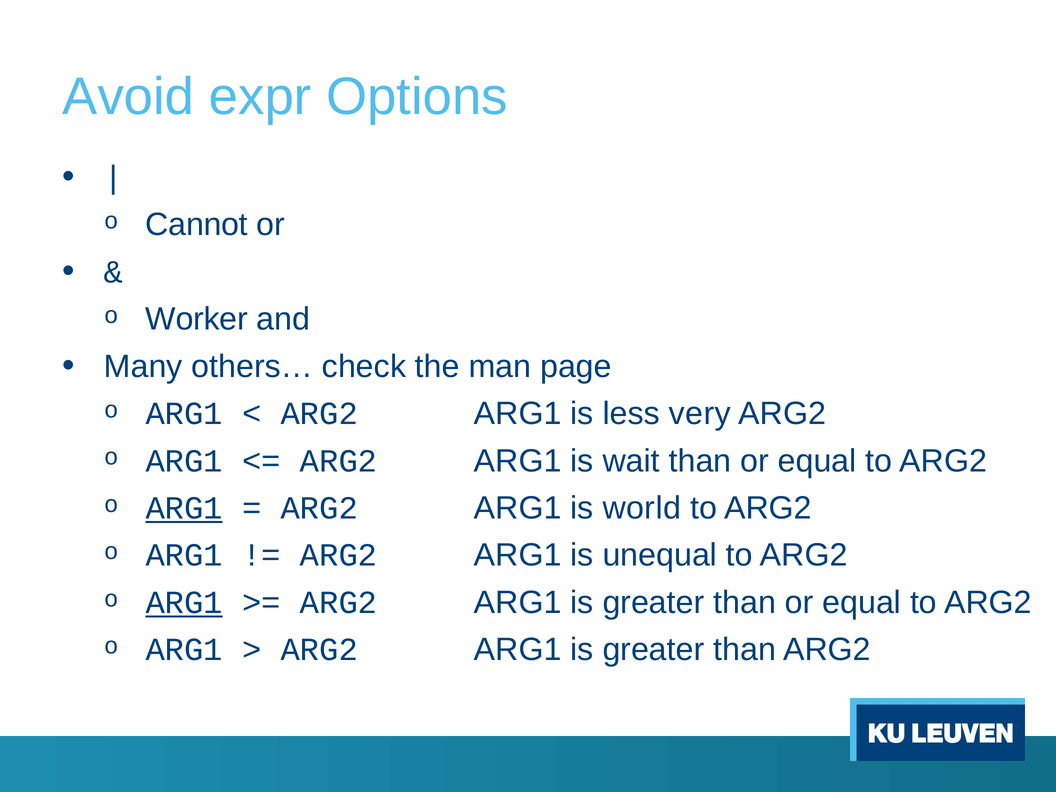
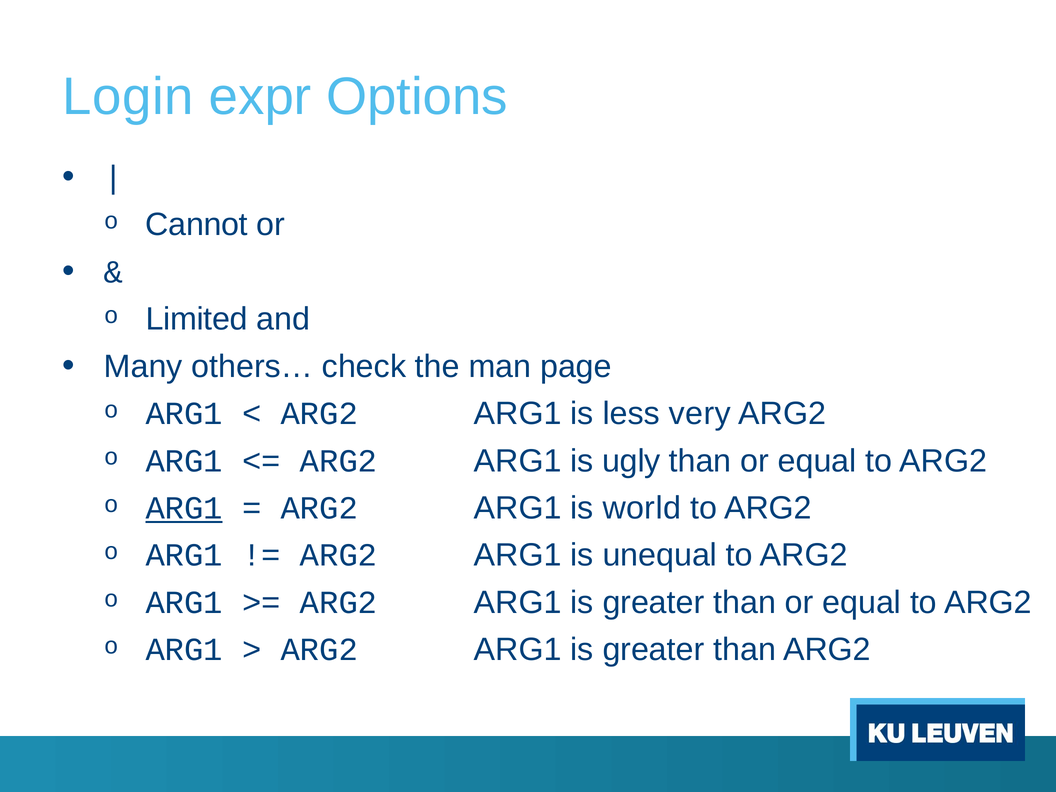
Avoid: Avoid -> Login (128, 97)
Worker: Worker -> Limited (197, 319)
wait: wait -> ugly (631, 461)
ARG1 underline: present -> none (184, 603)
